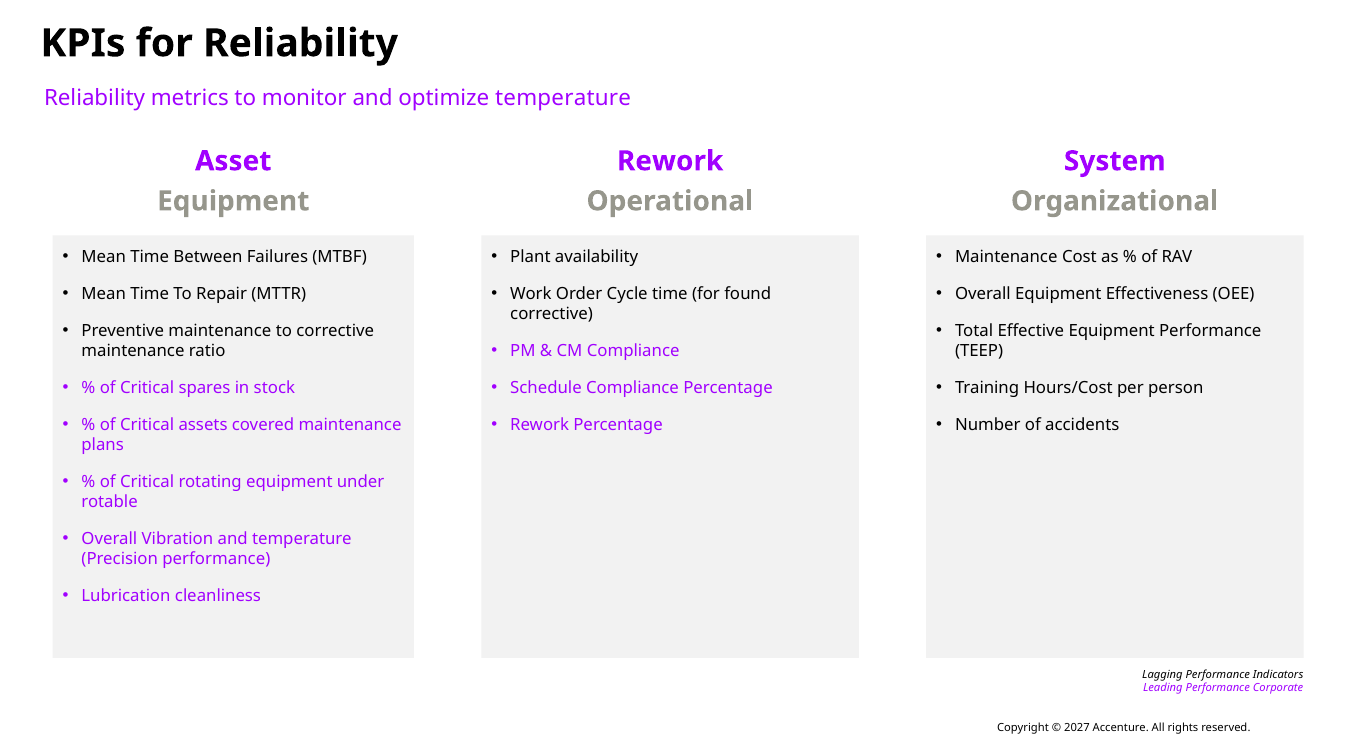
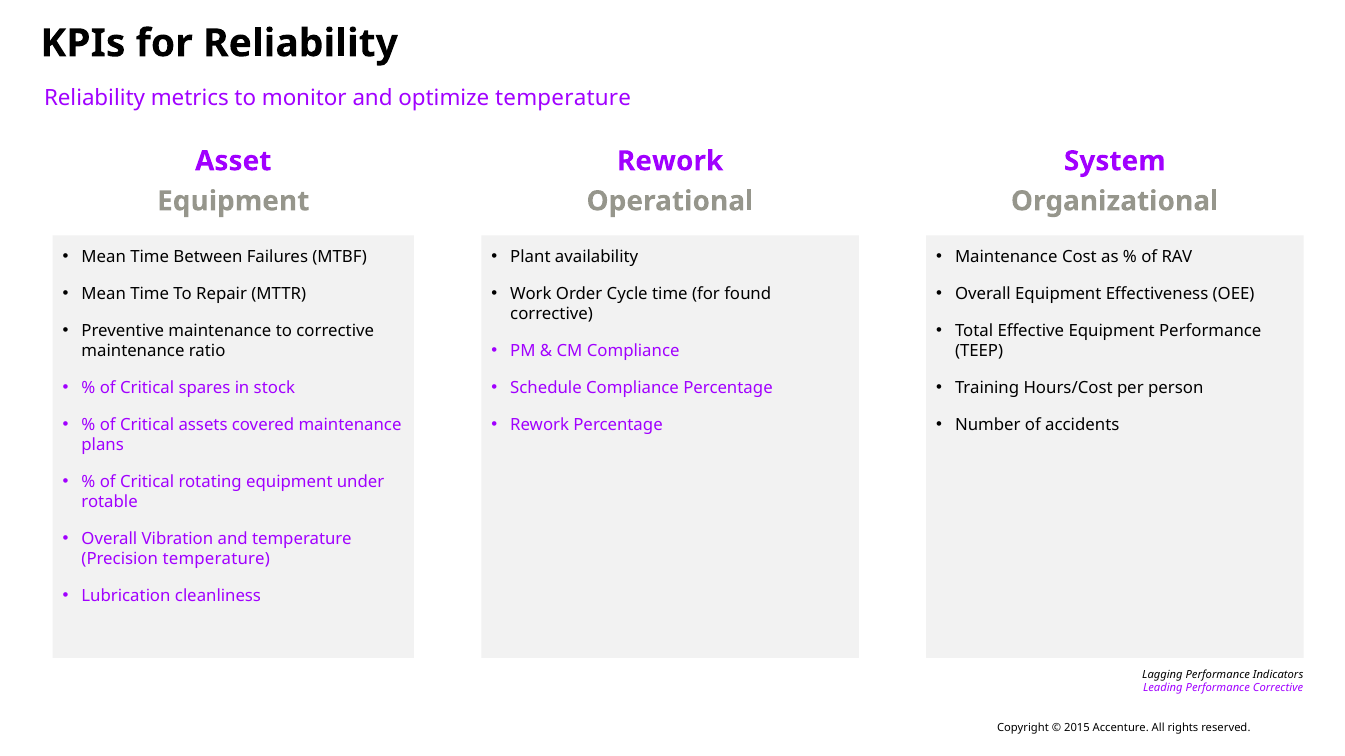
Precision performance: performance -> temperature (216, 559)
Performance Corporate: Corporate -> Corrective (1278, 689)
2027: 2027 -> 2015 (1077, 728)
